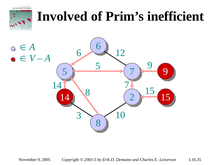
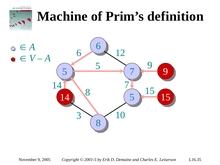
Involved: Involved -> Machine (62, 16)
inefficient: inefficient -> definition (175, 16)
2: 2 -> 5 (132, 97)
